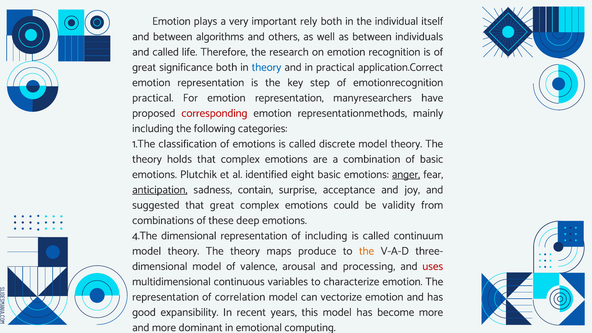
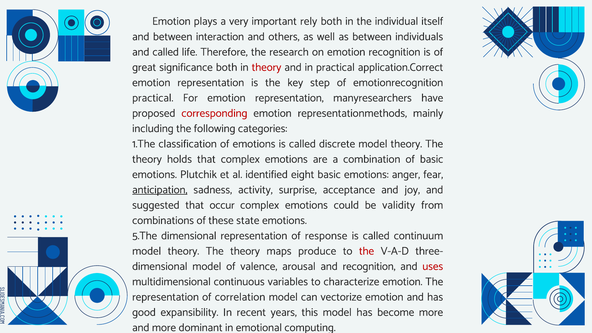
algorithms: algorithms -> interaction (220, 37)
theory colour: blue -> red (266, 67)
anger underline: present -> none (406, 174)
contain: contain -> activity (255, 190)
that great: great -> occur (222, 205)
deep: deep -> state (248, 220)
4.The: 4.The -> 5.The (145, 236)
of including: including -> response (326, 236)
the colour: orange -> red (367, 251)
and processing: processing -> recognition (369, 266)
